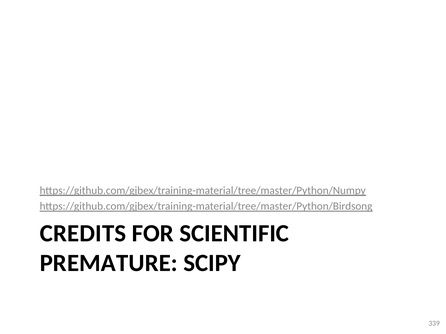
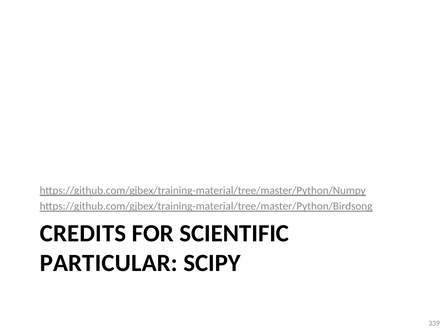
PREMATURE: PREMATURE -> PARTICULAR (109, 263)
